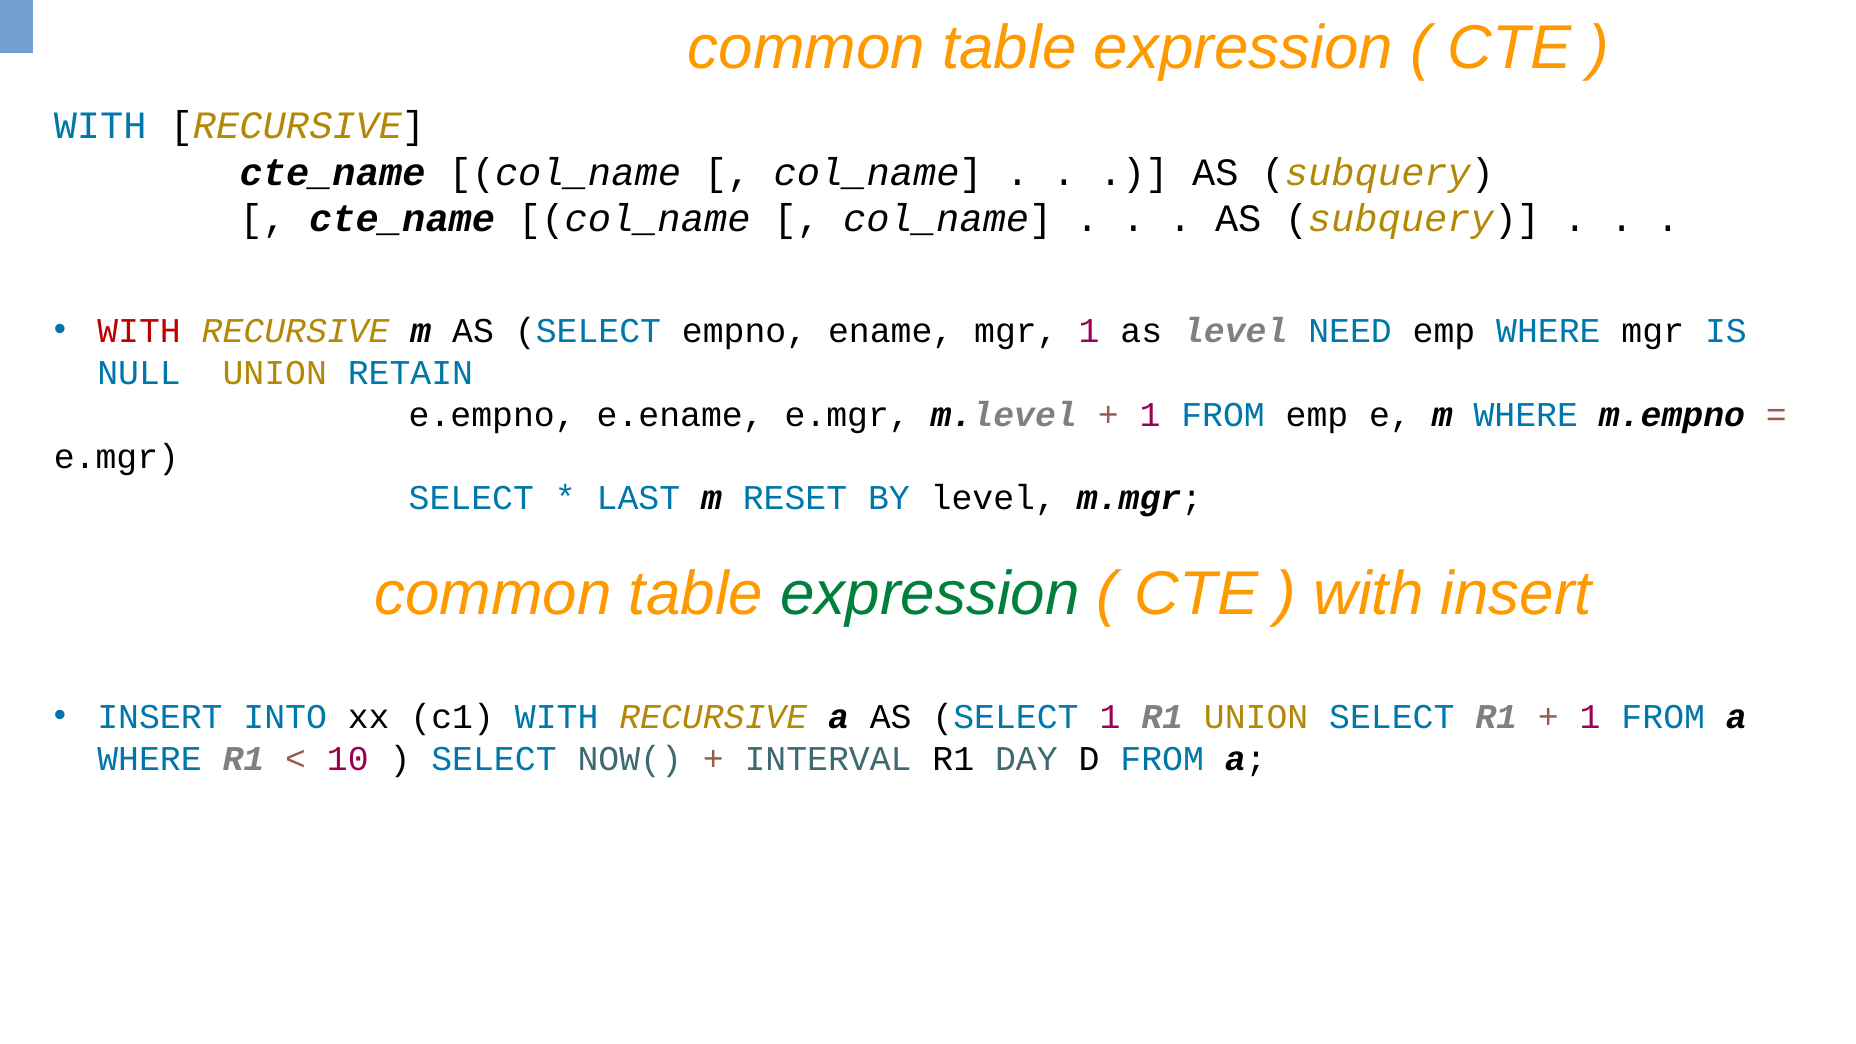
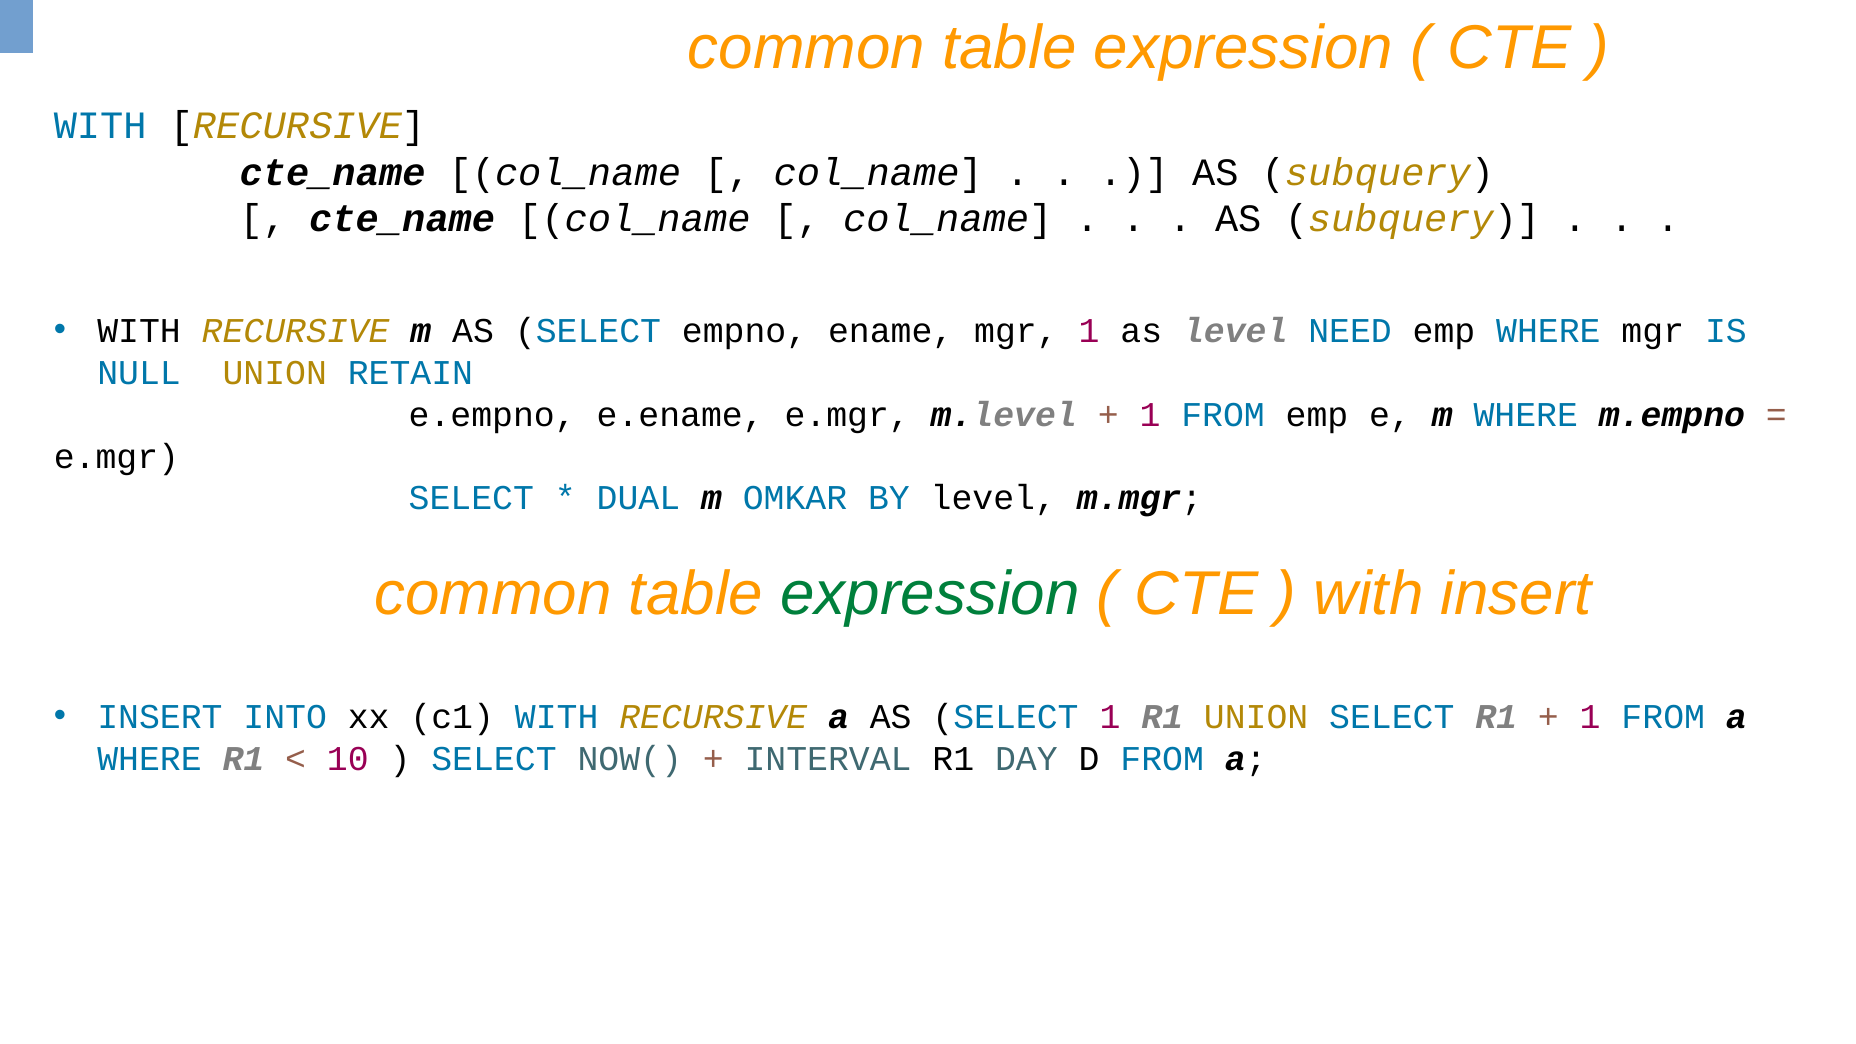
WITH colour: red -> black (139, 331)
LAST: LAST -> DUAL (638, 498)
RESET: RESET -> OMKAR (795, 498)
